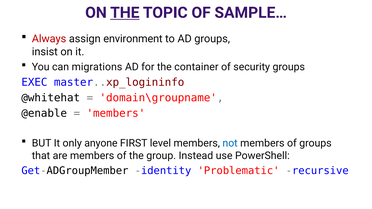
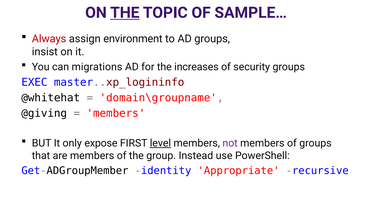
container: container -> increases (196, 67)
@enable: @enable -> @giving (44, 113)
anyone: anyone -> expose (101, 143)
level underline: none -> present (160, 143)
not colour: blue -> purple (230, 143)
Problematic: Problematic -> Appropriate (239, 171)
